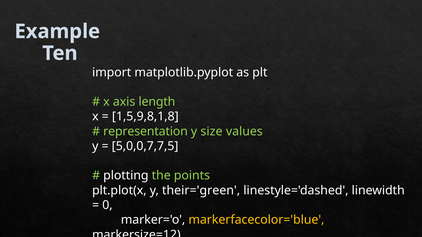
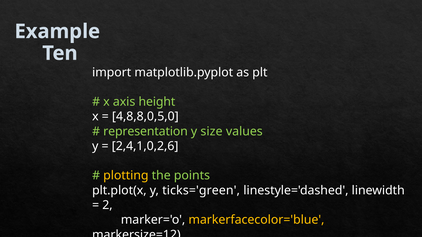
length: length -> height (157, 102)
1,5,9,8,1,8: 1,5,9,8,1,8 -> 4,8,8,0,5,0 (145, 117)
5,0,0,7,7,5: 5,0,0,7,7,5 -> 2,4,1,0,2,6 (145, 146)
plotting colour: white -> yellow (126, 176)
their='green: their='green -> ticks='green (201, 191)
0: 0 -> 2 (107, 205)
